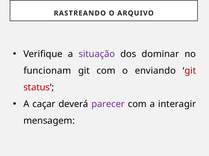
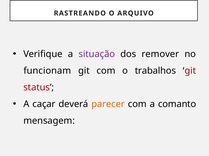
dominar: dominar -> remover (160, 54)
enviando: enviando -> trabalhos (155, 71)
parecer colour: purple -> orange (108, 105)
interagir: interagir -> comanto (177, 105)
